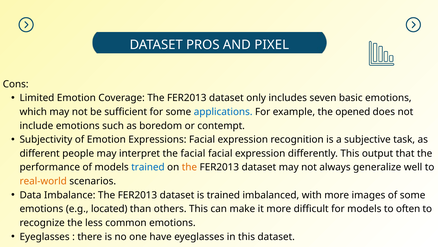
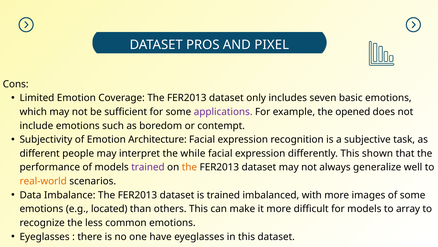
applications colour: blue -> purple (223, 112)
Expressions: Expressions -> Architecture (157, 139)
the facial: facial -> while (193, 153)
output: output -> shown (377, 153)
trained colour: blue -> purple (148, 167)
often: often -> array (408, 208)
